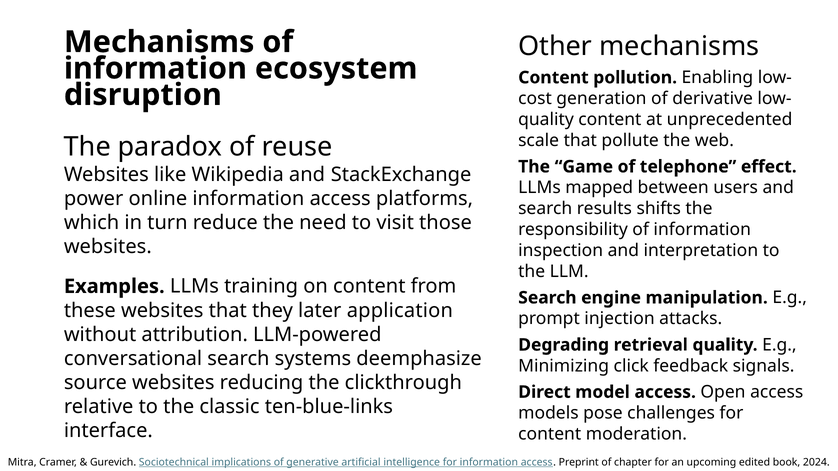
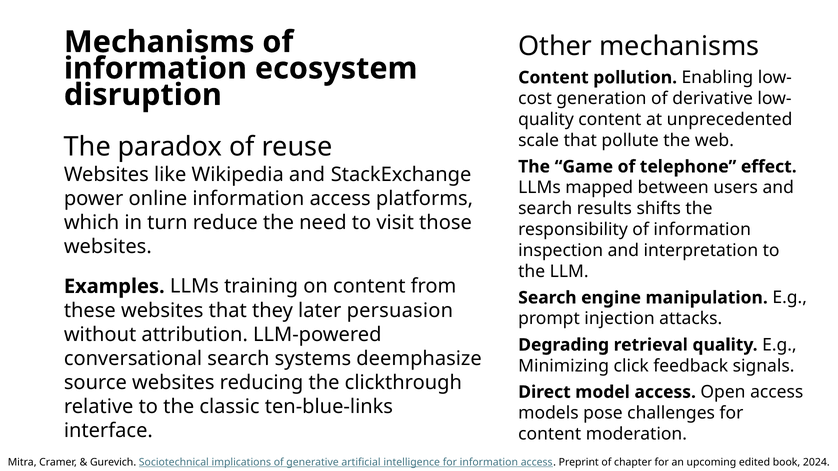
application: application -> persuasion (400, 311)
